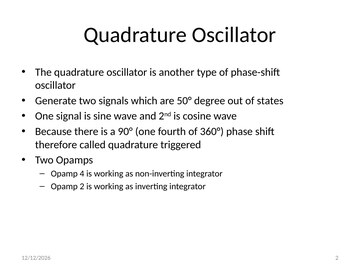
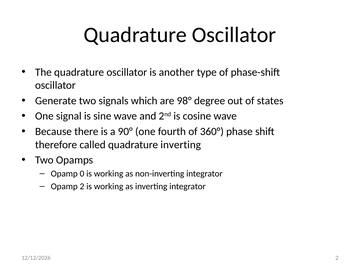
50°: 50° -> 98° (184, 101)
quadrature triggered: triggered -> inverting (181, 145)
4: 4 -> 0 (82, 174)
